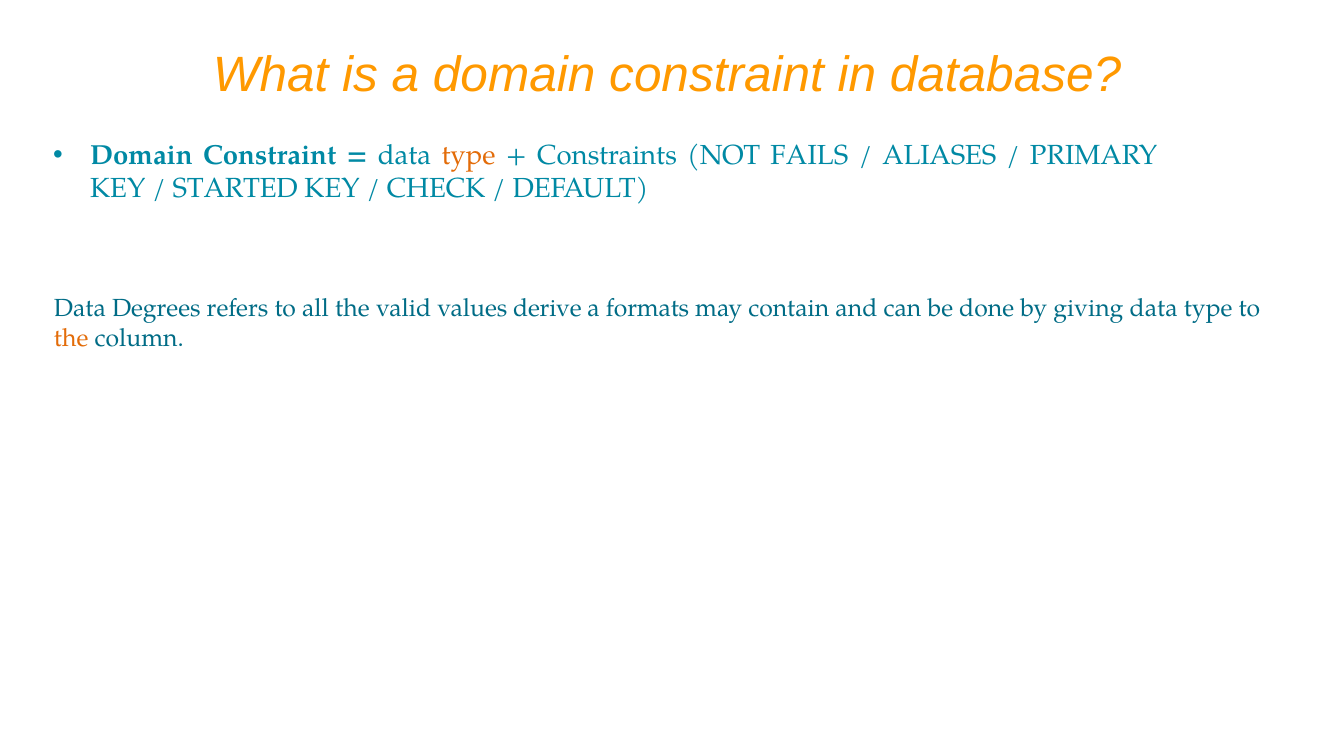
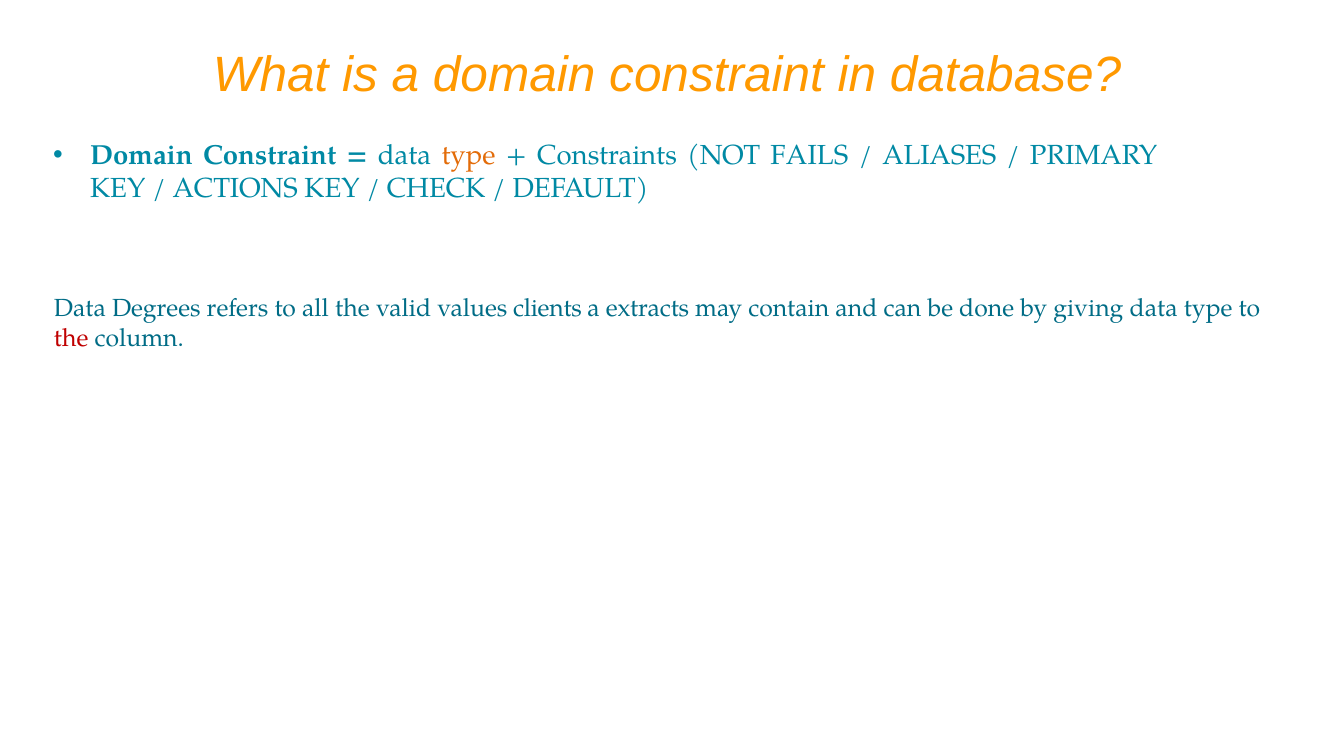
STARTED: STARTED -> ACTIONS (235, 189)
derive: derive -> clients (547, 308)
formats: formats -> extracts (648, 308)
the colour: orange -> red (71, 338)
